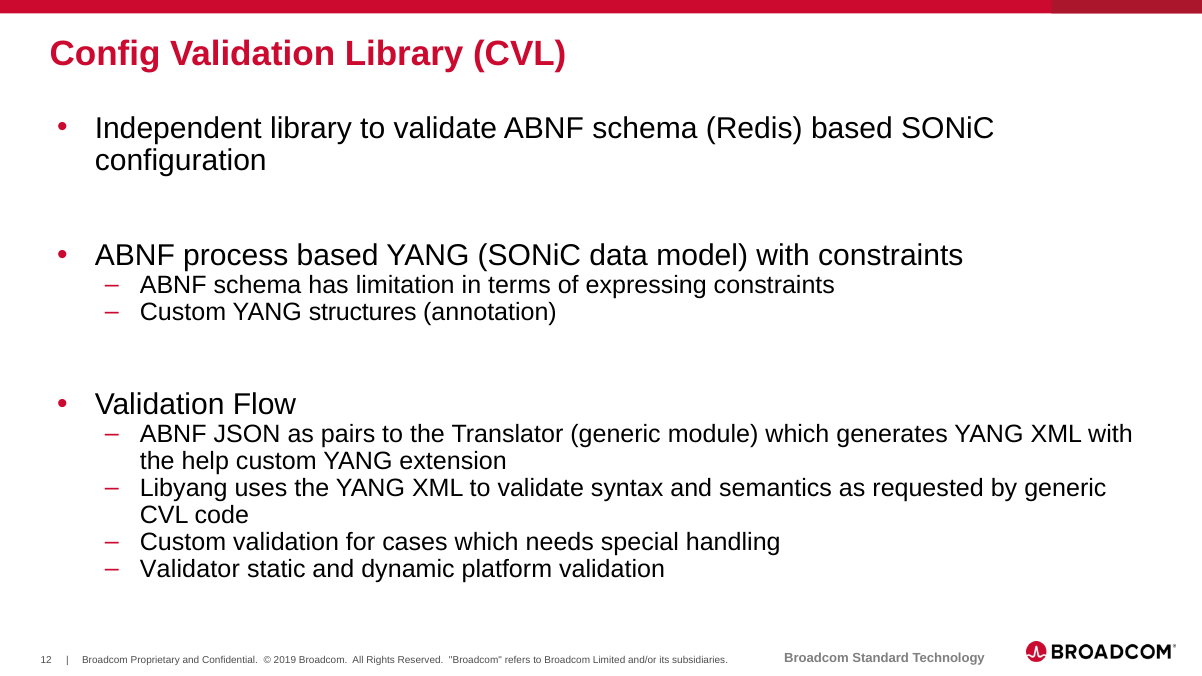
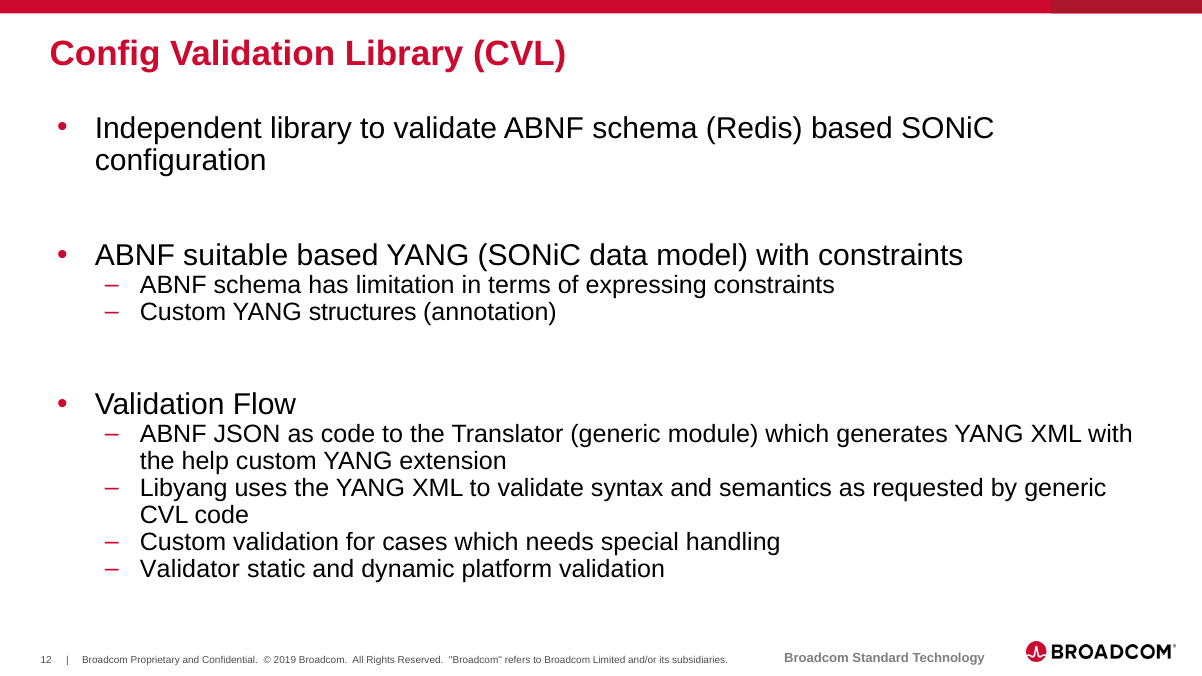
process: process -> suitable (236, 256)
as pairs: pairs -> code (348, 434)
